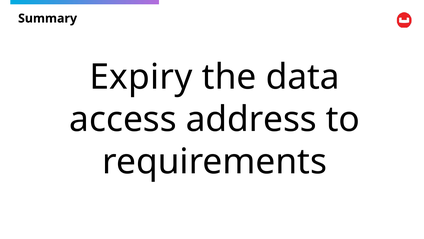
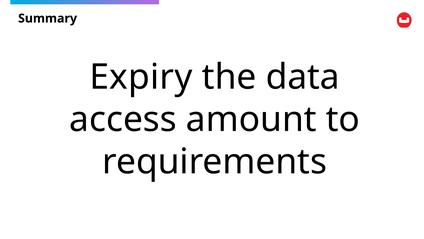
address: address -> amount (251, 119)
